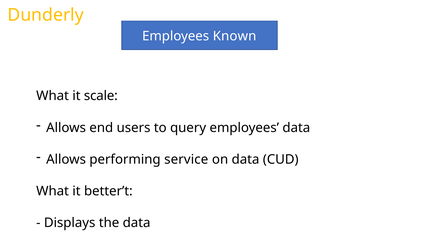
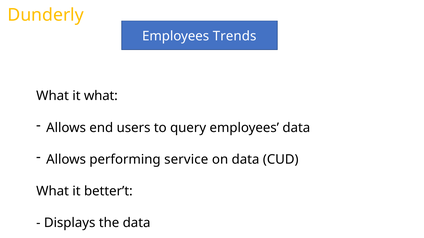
Known: Known -> Trends (235, 36)
it scale: scale -> what (101, 96)
